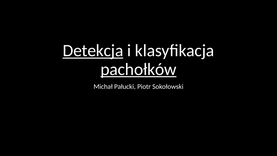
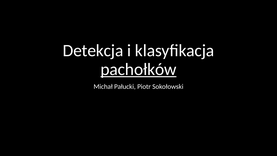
Detekcja underline: present -> none (93, 51)
